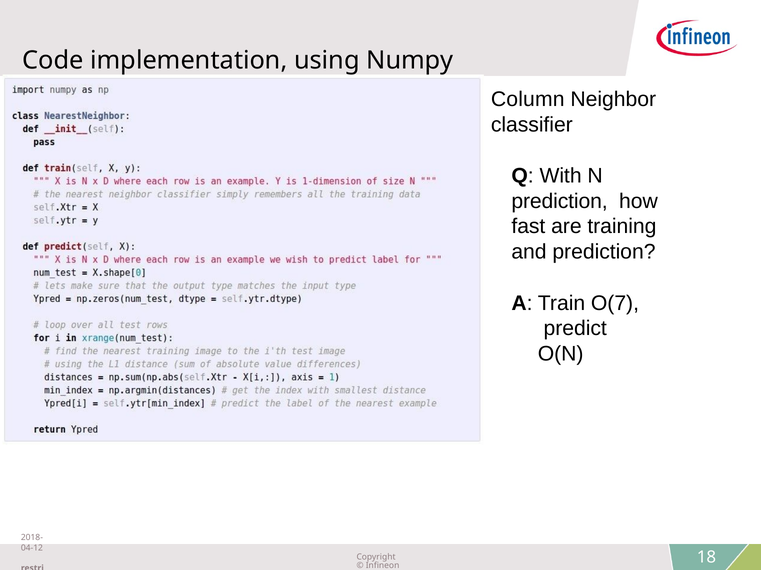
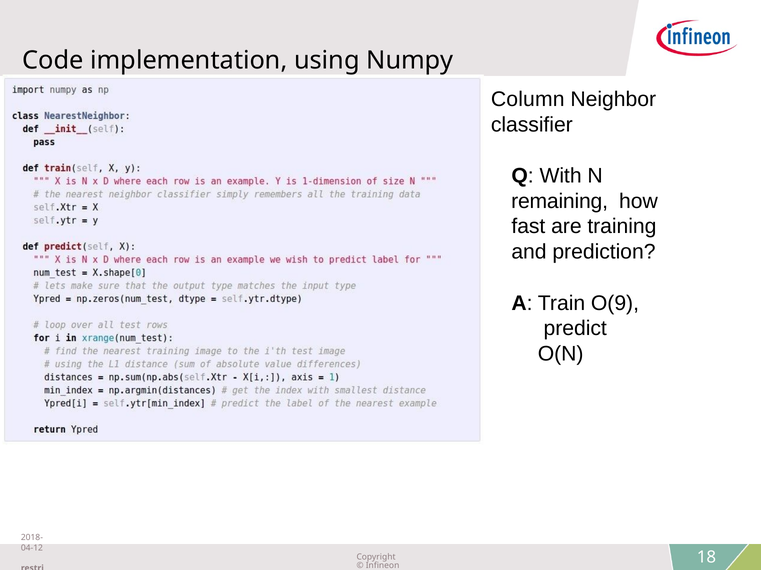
prediction: prediction -> remaining (560, 201)
O(7: O(7 -> O(9 (615, 303)
